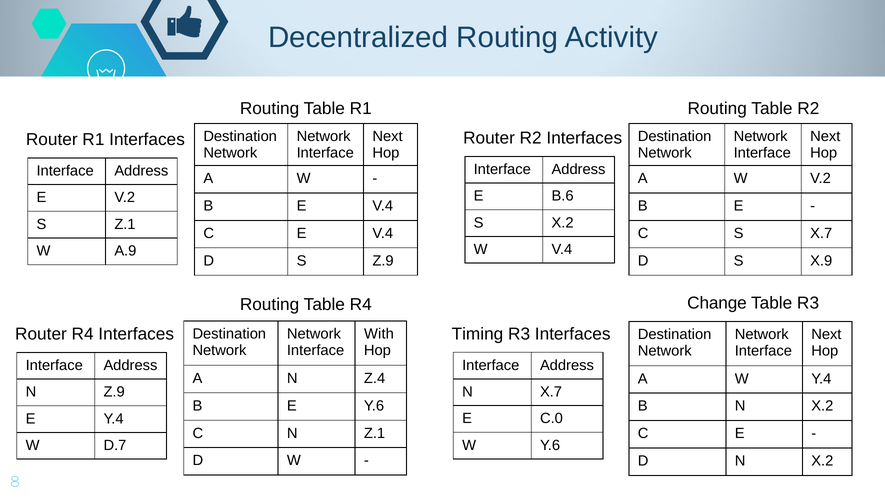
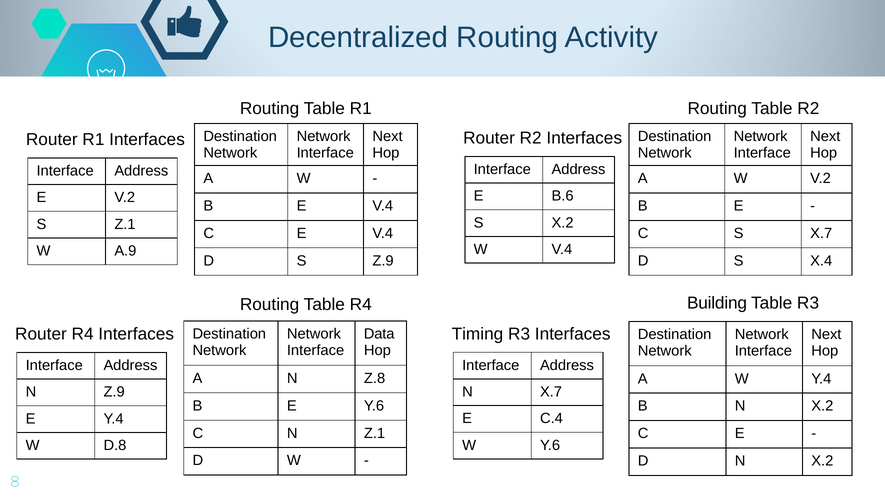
X.9: X.9 -> X.4 (821, 261)
Change: Change -> Building (717, 303)
With: With -> Data (379, 334)
Z.4: Z.4 -> Z.8 (375, 378)
C.0: C.0 -> C.4 (551, 418)
D.7: D.7 -> D.8 (115, 445)
